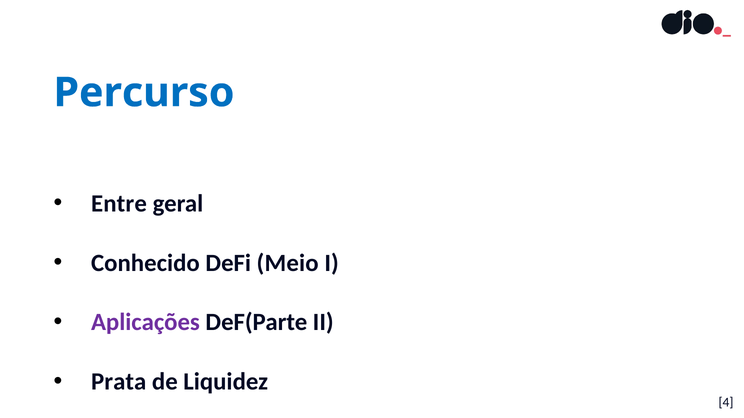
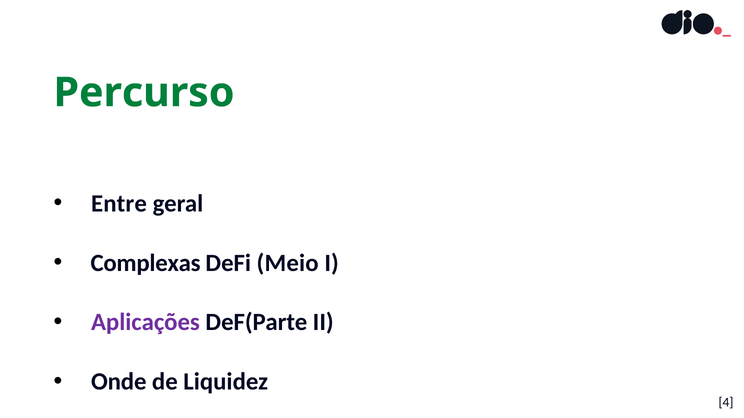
Percurso colour: blue -> green (144, 93)
Conhecido: Conhecido -> Complexas (146, 263)
Prata: Prata -> Onde (119, 382)
